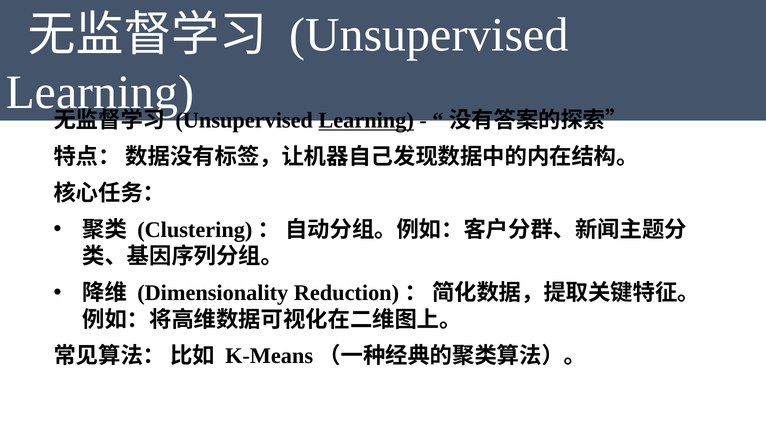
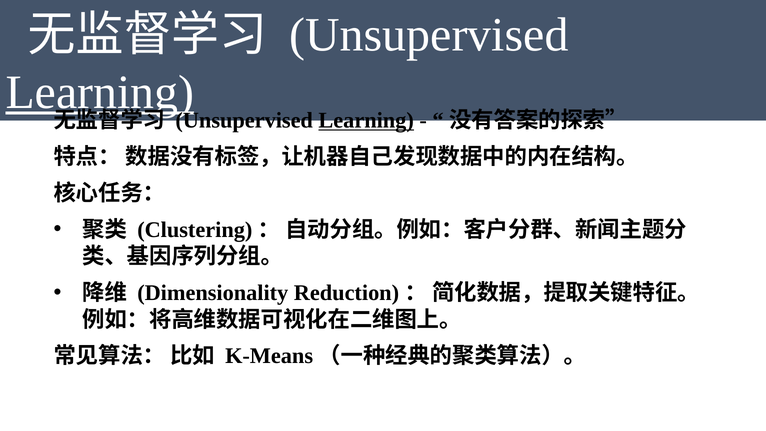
Learning underline: none -> present (100, 92)
